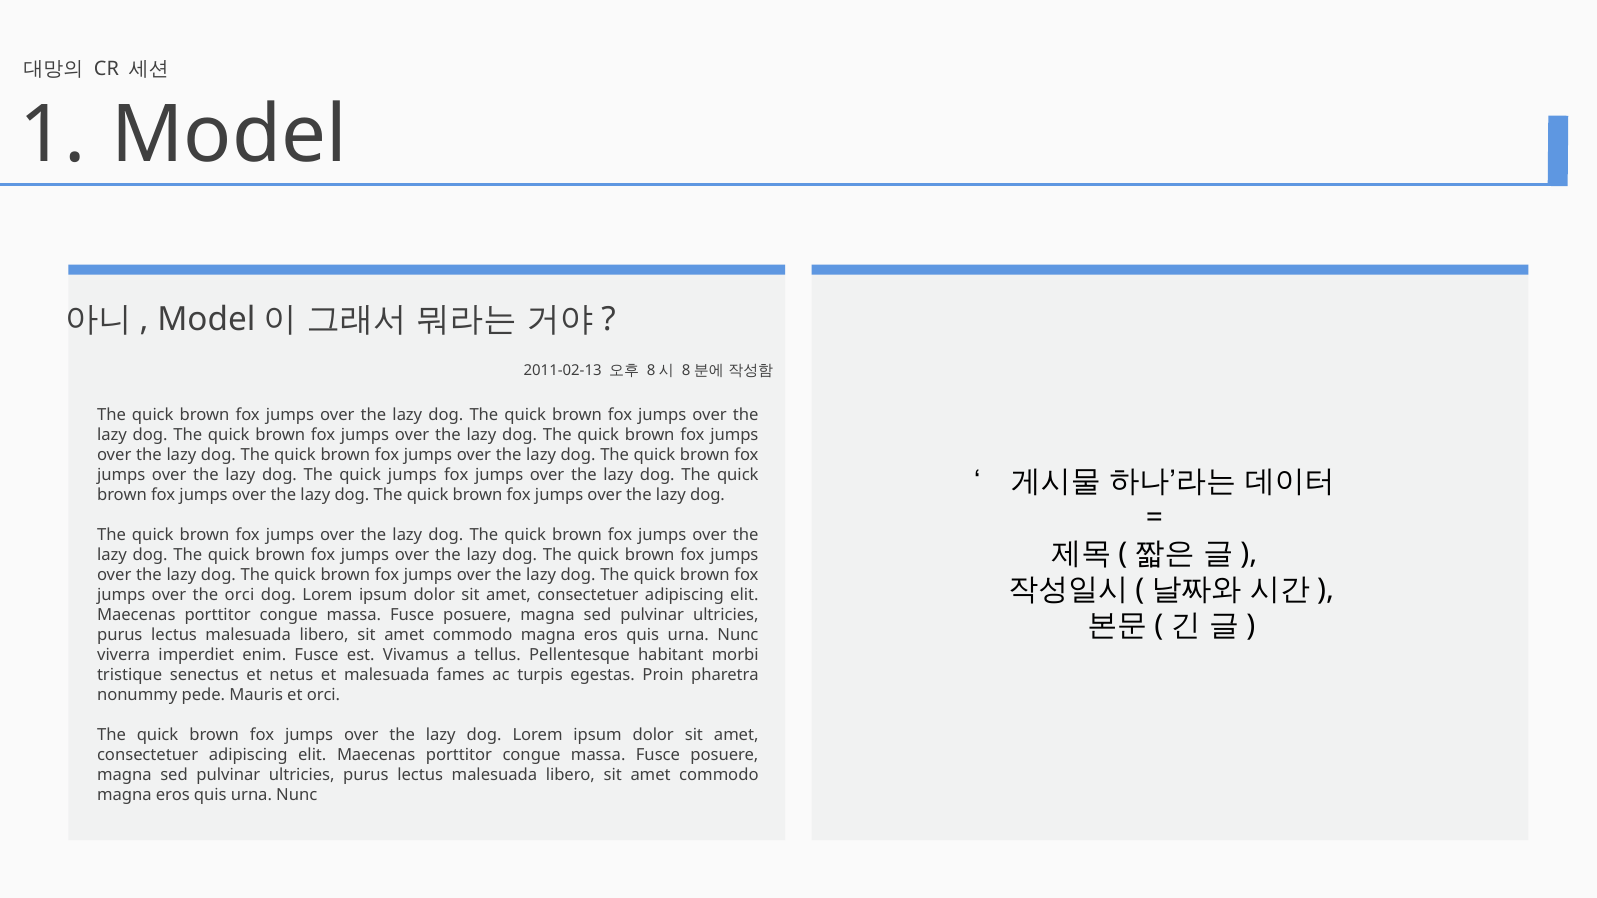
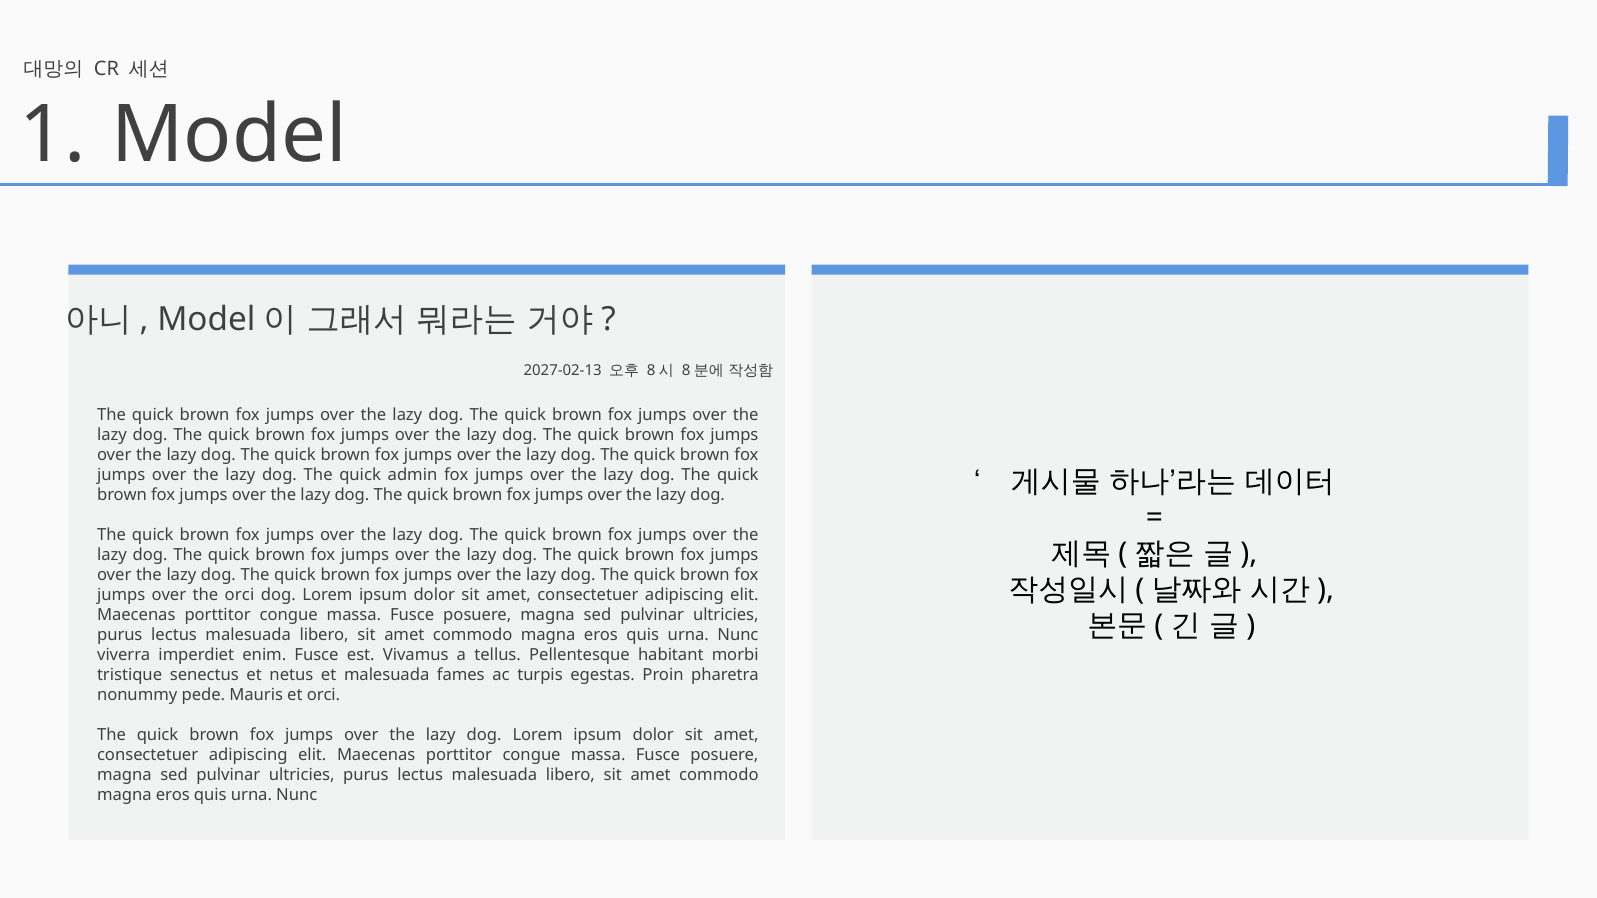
2011-02-13: 2011-02-13 -> 2027-02-13 (563, 371)
quick jumps: jumps -> admin (413, 475)
